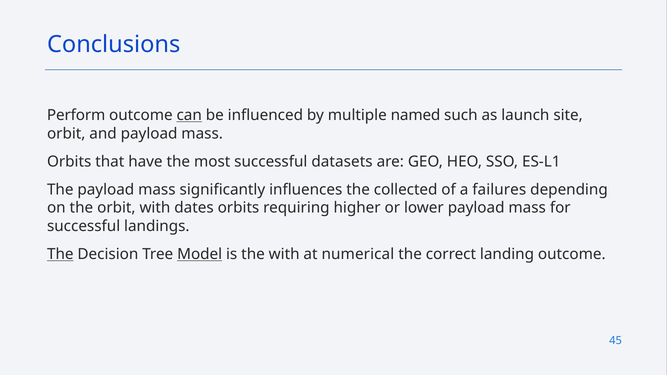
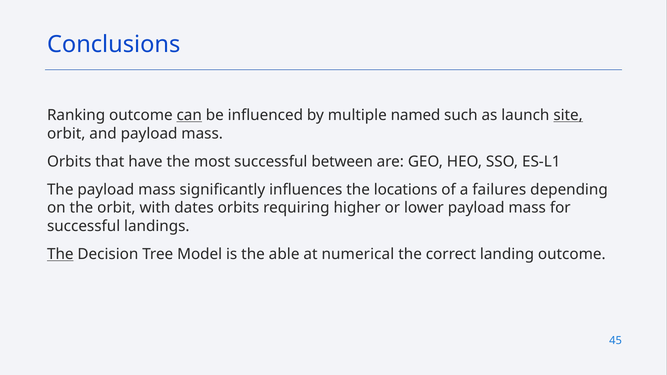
Perform: Perform -> Ranking (76, 115)
site underline: none -> present (568, 115)
datasets: datasets -> between (342, 162)
collected: collected -> locations (406, 190)
Model underline: present -> none (200, 254)
the with: with -> able (284, 254)
